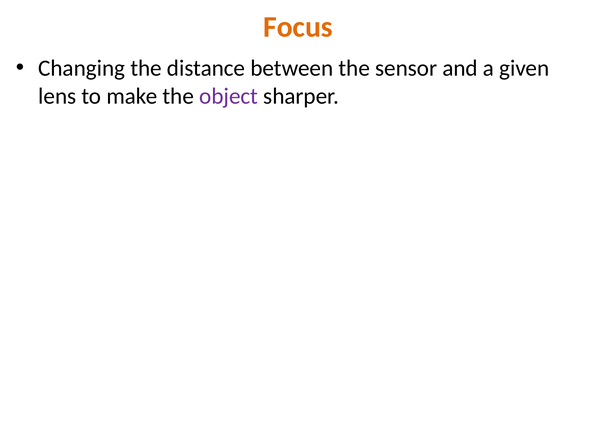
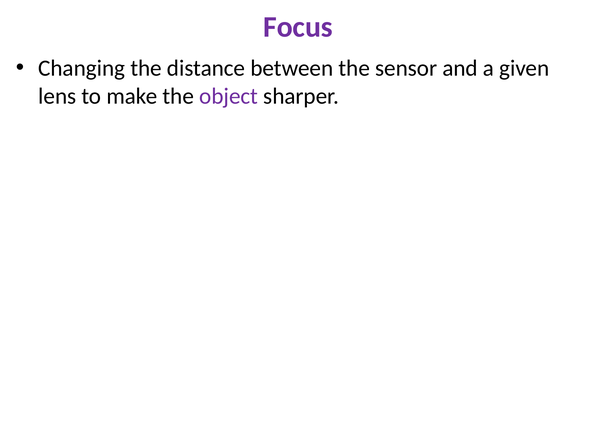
Focus colour: orange -> purple (298, 27)
